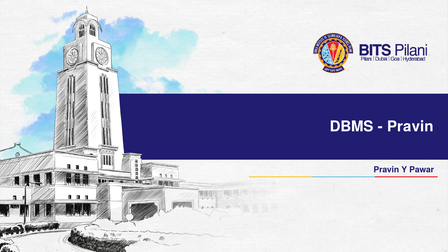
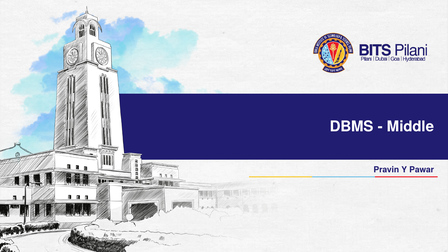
Pravin: Pravin -> Middle (410, 127)
